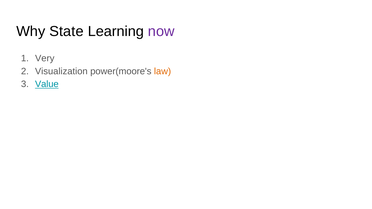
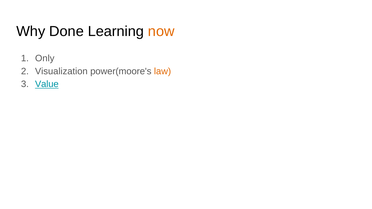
State: State -> Done (67, 32)
now colour: purple -> orange (161, 32)
Very: Very -> Only (45, 59)
